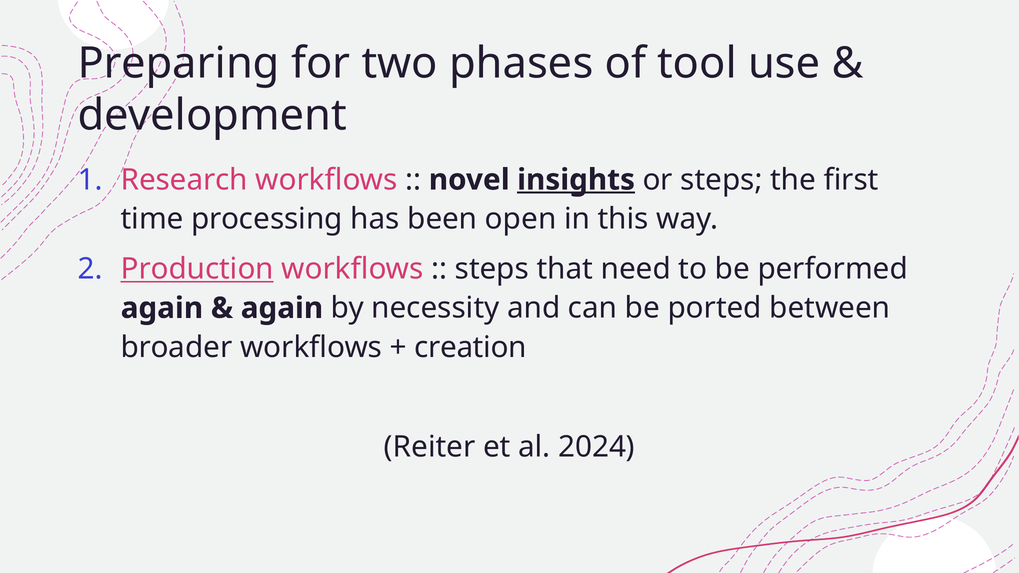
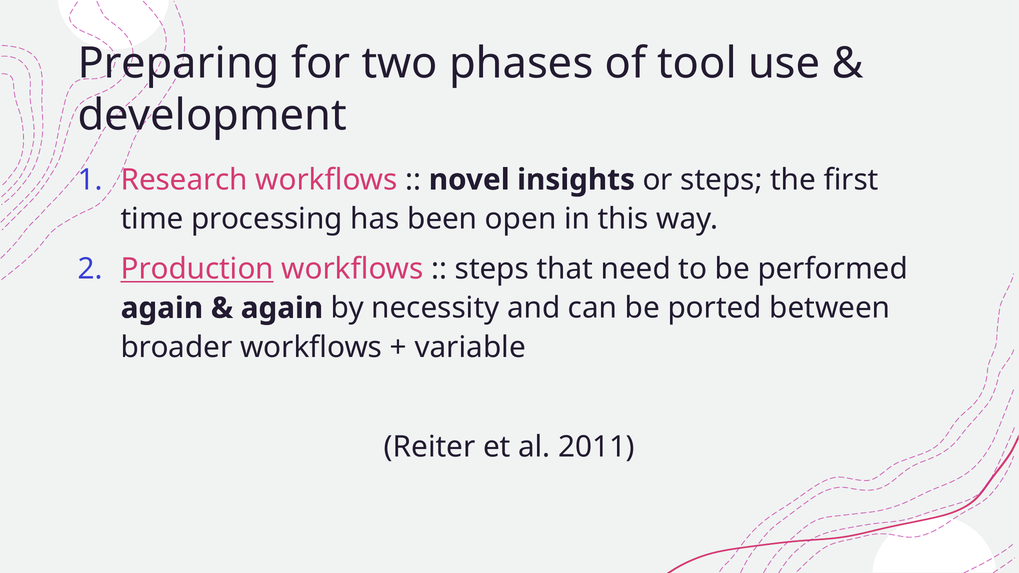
insights underline: present -> none (576, 180)
creation: creation -> variable (470, 347)
2024: 2024 -> 2011 (596, 447)
